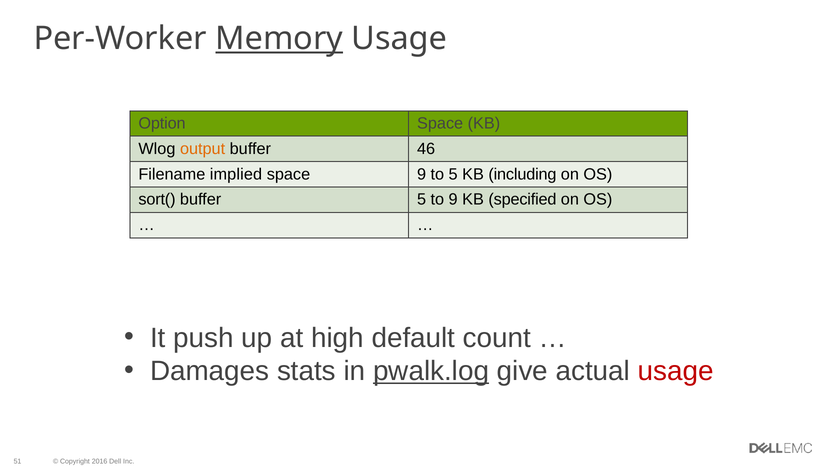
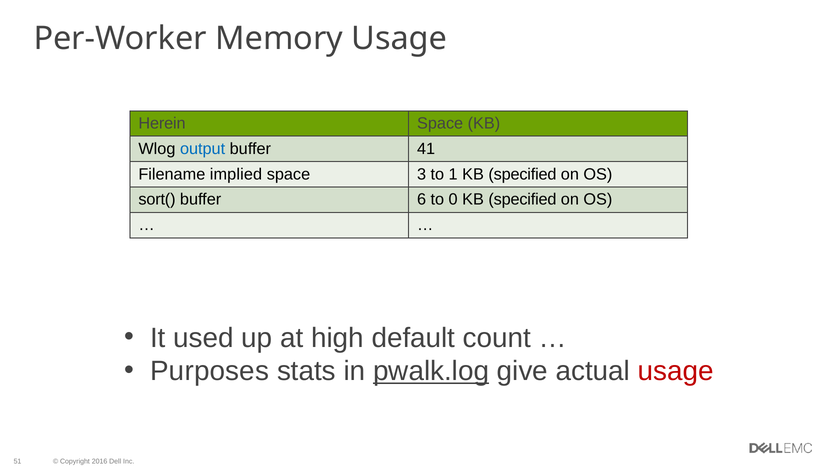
Memory underline: present -> none (279, 38)
Option: Option -> Herein (162, 123)
output colour: orange -> blue (203, 149)
46: 46 -> 41 (426, 149)
space 9: 9 -> 3 (422, 174)
to 5: 5 -> 1 (453, 174)
including: including -> specified (522, 174)
buffer 5: 5 -> 6 (422, 200)
to 9: 9 -> 0 (453, 200)
push: push -> used (203, 338)
Damages: Damages -> Purposes (210, 371)
